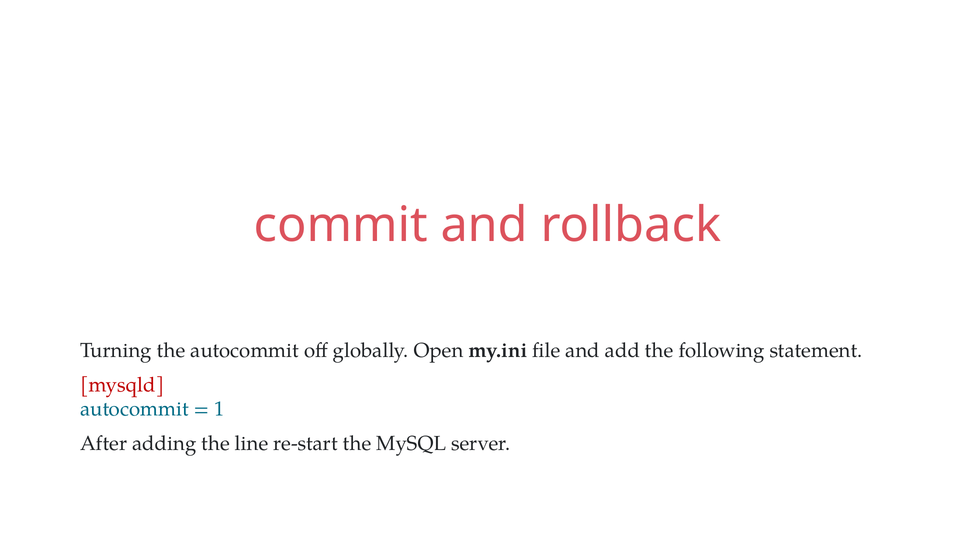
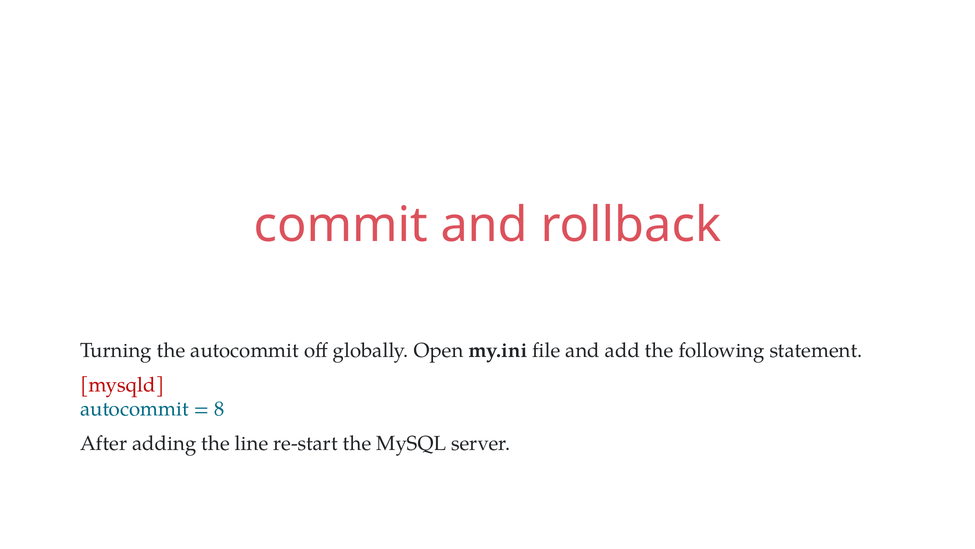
1: 1 -> 8 (219, 409)
